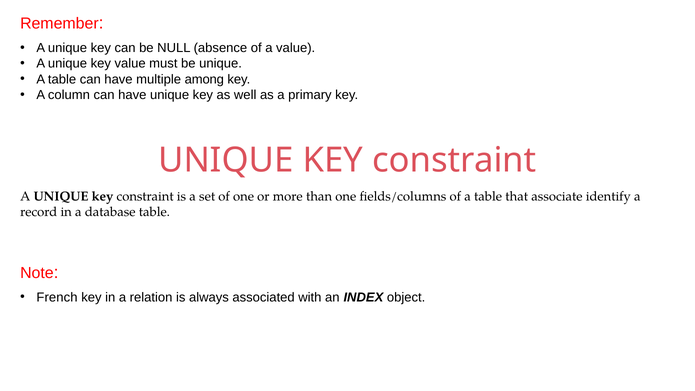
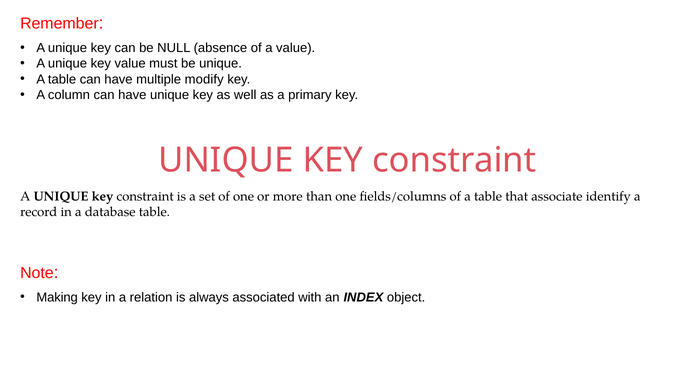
among: among -> modify (204, 79)
French: French -> Making (57, 297)
